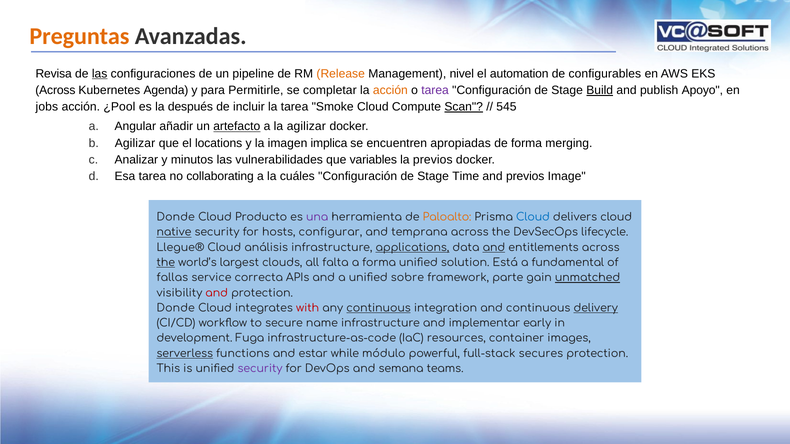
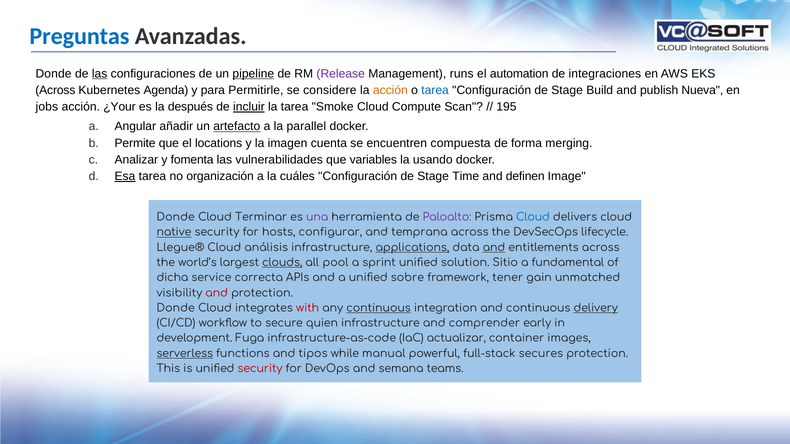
Preguntas colour: orange -> blue (79, 36)
Revisa: Revisa -> Donde (54, 74)
pipeline underline: none -> present (253, 74)
Release colour: orange -> purple (341, 74)
nivel: nivel -> runs (462, 74)
configurables: configurables -> integraciones (605, 74)
completar: completar -> considere (330, 90)
tarea colour: purple -> blue (435, 90)
Build underline: present -> none (600, 90)
Apoyo: Apoyo -> Nueva (702, 90)
¿Pool: ¿Pool -> ¿Your (120, 107)
incluir underline: none -> present (249, 107)
Scan underline: present -> none (464, 107)
545: 545 -> 195 (506, 107)
la agilizar: agilizar -> parallel (306, 127)
Agilizar: Agilizar -> Permite (135, 143)
implica: implica -> cuenta (329, 143)
apropiadas: apropiadas -> compuesta (461, 143)
minutos: minutos -> fomenta (192, 160)
la previos: previos -> usando (433, 160)
Esa underline: none -> present (125, 176)
collaborating: collaborating -> organización (220, 176)
and previos: previos -> definen (525, 176)
Producto: Producto -> Terminar (261, 217)
Paloalto colour: orange -> purple (447, 217)
the underline: present -> none (166, 263)
clouds underline: none -> present (282, 263)
falta: falta -> pool (335, 263)
a forma: forma -> sprint (379, 263)
Está: Está -> Sitio (505, 263)
fallas: fallas -> dicha (172, 278)
parte: parte -> tener (508, 278)
unmatched underline: present -> none (588, 278)
name: name -> quien (322, 323)
implementar: implementar -> comprender (484, 323)
resources: resources -> actualizar (456, 339)
estar: estar -> tipos (313, 354)
módulo: módulo -> manual (384, 354)
security colour: purple -> red (260, 369)
